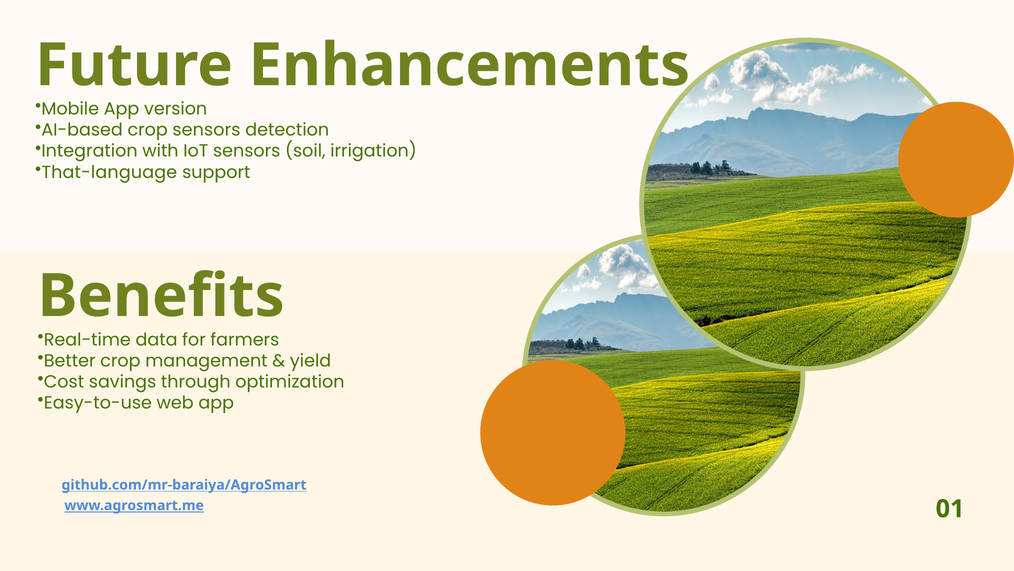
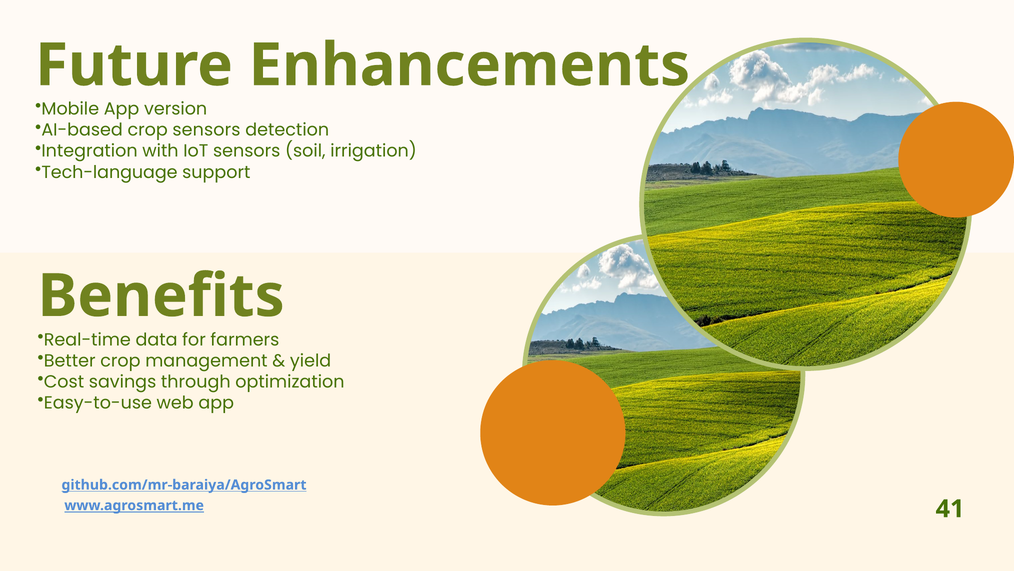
That-language: That-language -> Tech-language (109, 172)
01: 01 -> 41 (950, 508)
